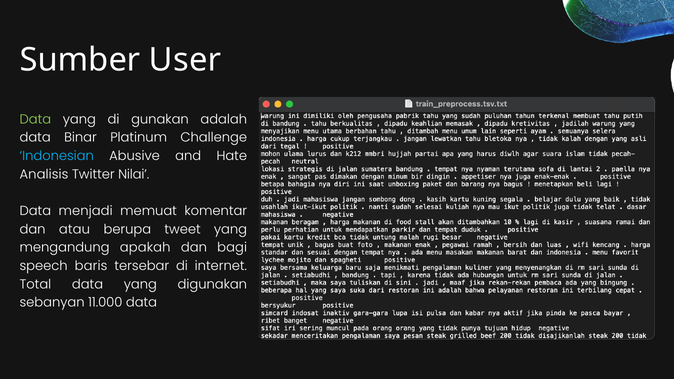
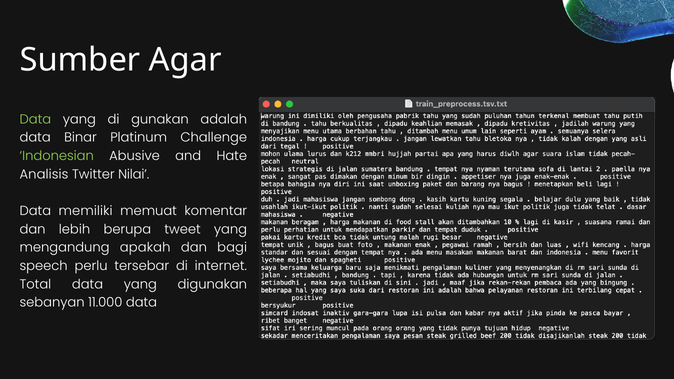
User: User -> Agar (185, 60)
Indonesian colour: light blue -> light green (57, 156)
menjadi: menjadi -> memiliki (86, 211)
atau: atau -> lebih (74, 229)
baris: baris -> perlu (91, 266)
